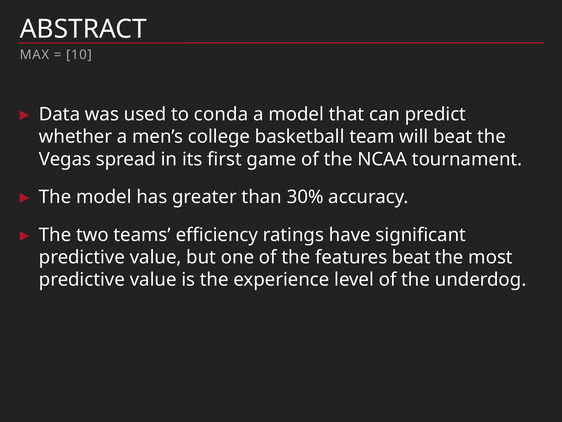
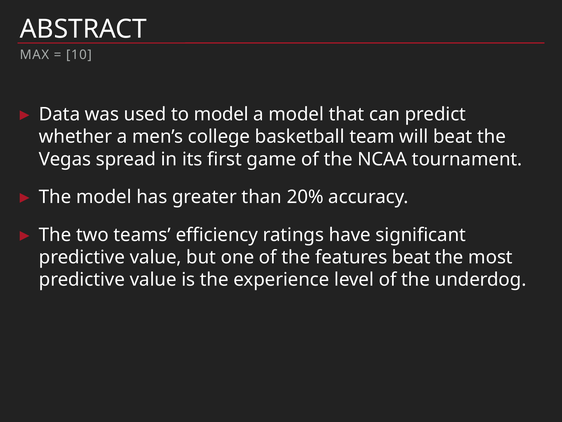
to conda: conda -> model (221, 114)
30%: 30% -> 20% (305, 197)
